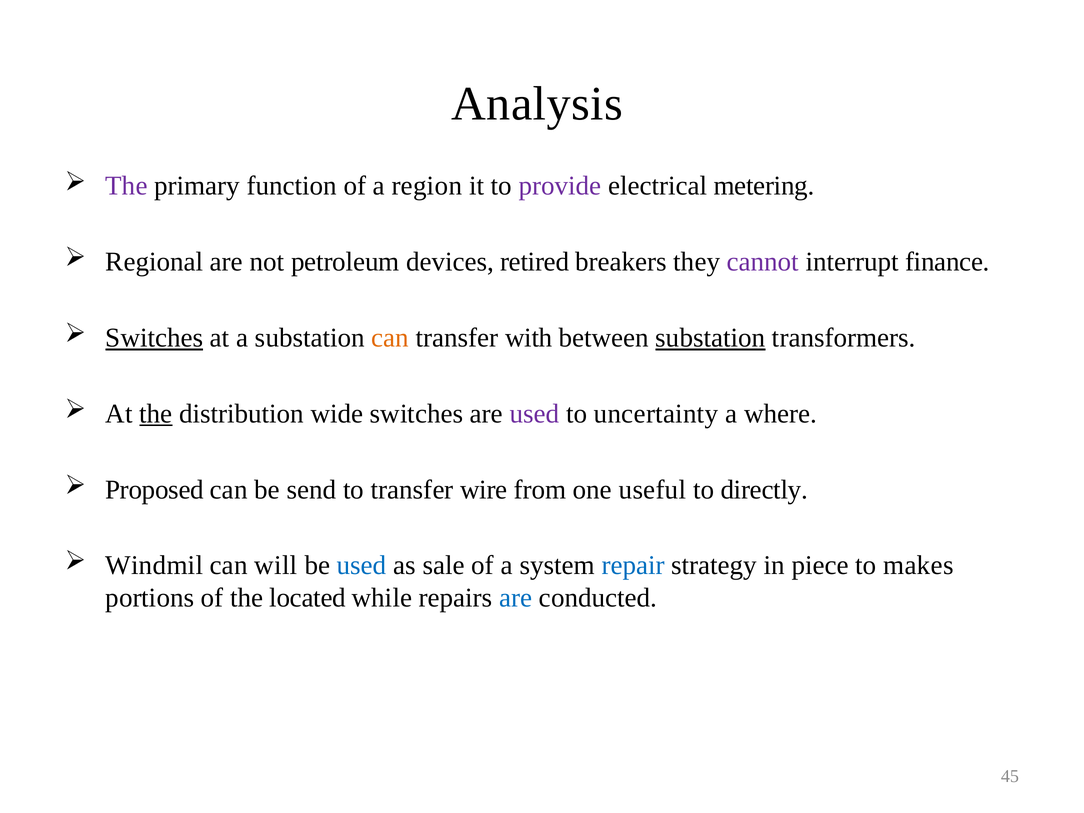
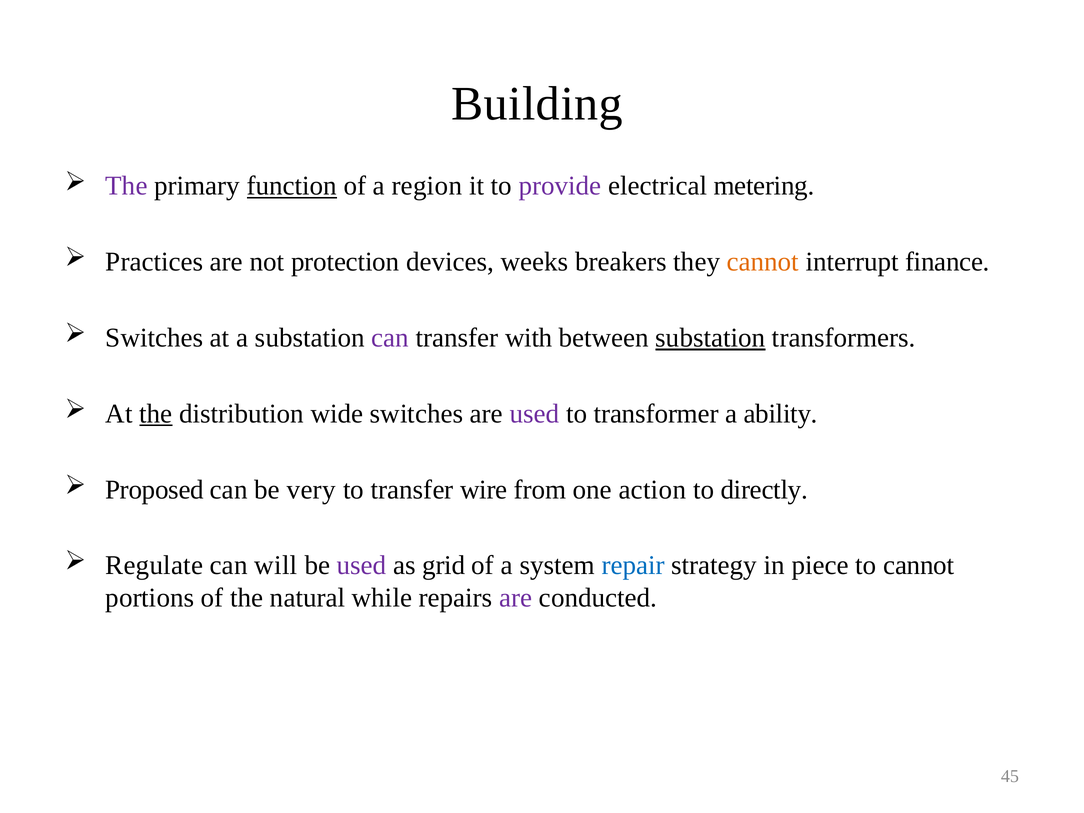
Analysis: Analysis -> Building (537, 104)
function underline: none -> present (292, 186)
Regional: Regional -> Practices (154, 262)
petroleum: petroleum -> protection (345, 262)
retired: retired -> weeks (534, 262)
cannot colour: purple -> orange (763, 262)
Switches underline: present -> none (154, 338)
can colour: orange -> purple (390, 338)
uncertainty: uncertainty -> transformer (656, 414)
where: where -> ability (781, 414)
send: send -> very (311, 490)
useful: useful -> action (652, 490)
Windmil: Windmil -> Regulate (154, 565)
used colour: blue -> purple (362, 565)
sale: sale -> grid (444, 565)
to makes: makes -> cannot (919, 565)
located: located -> natural (308, 598)
are colour: blue -> purple (516, 598)
